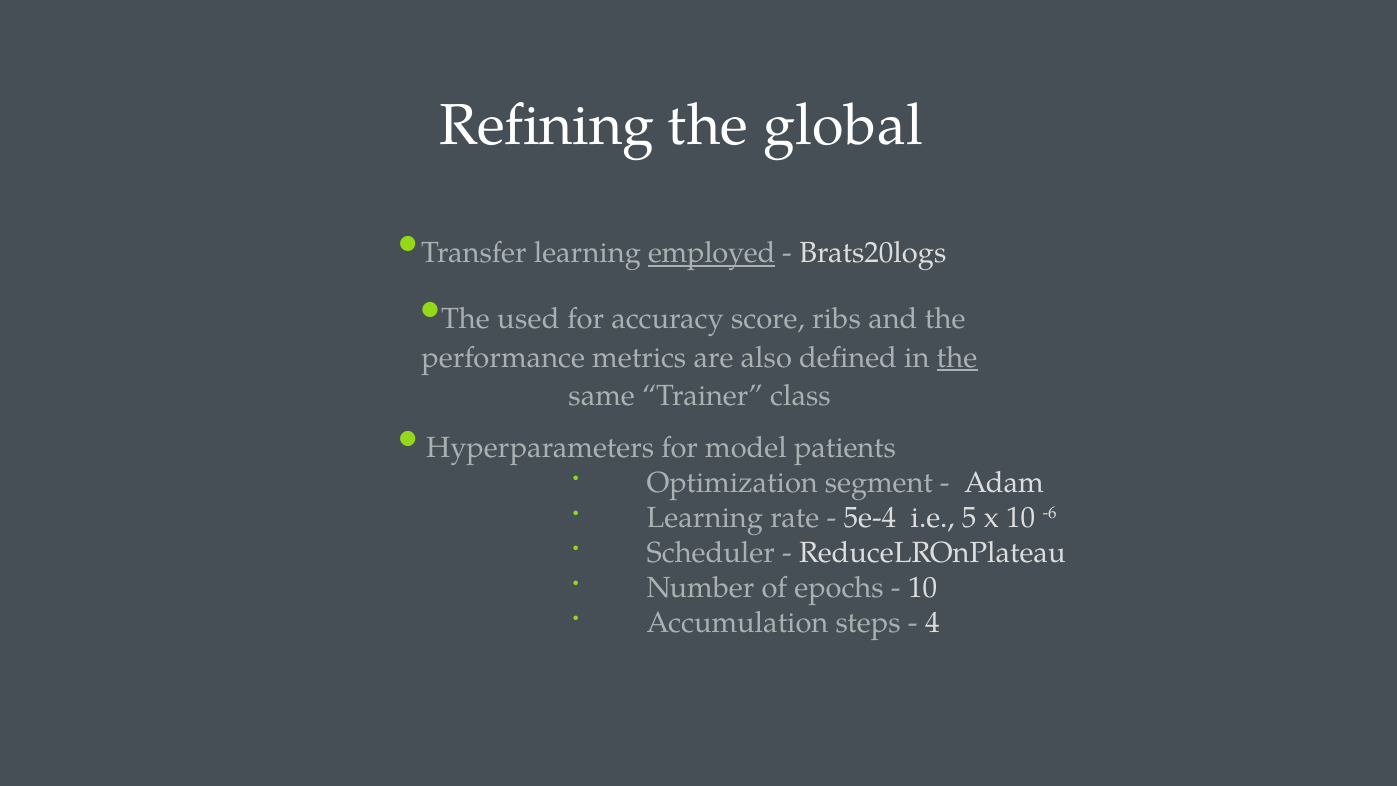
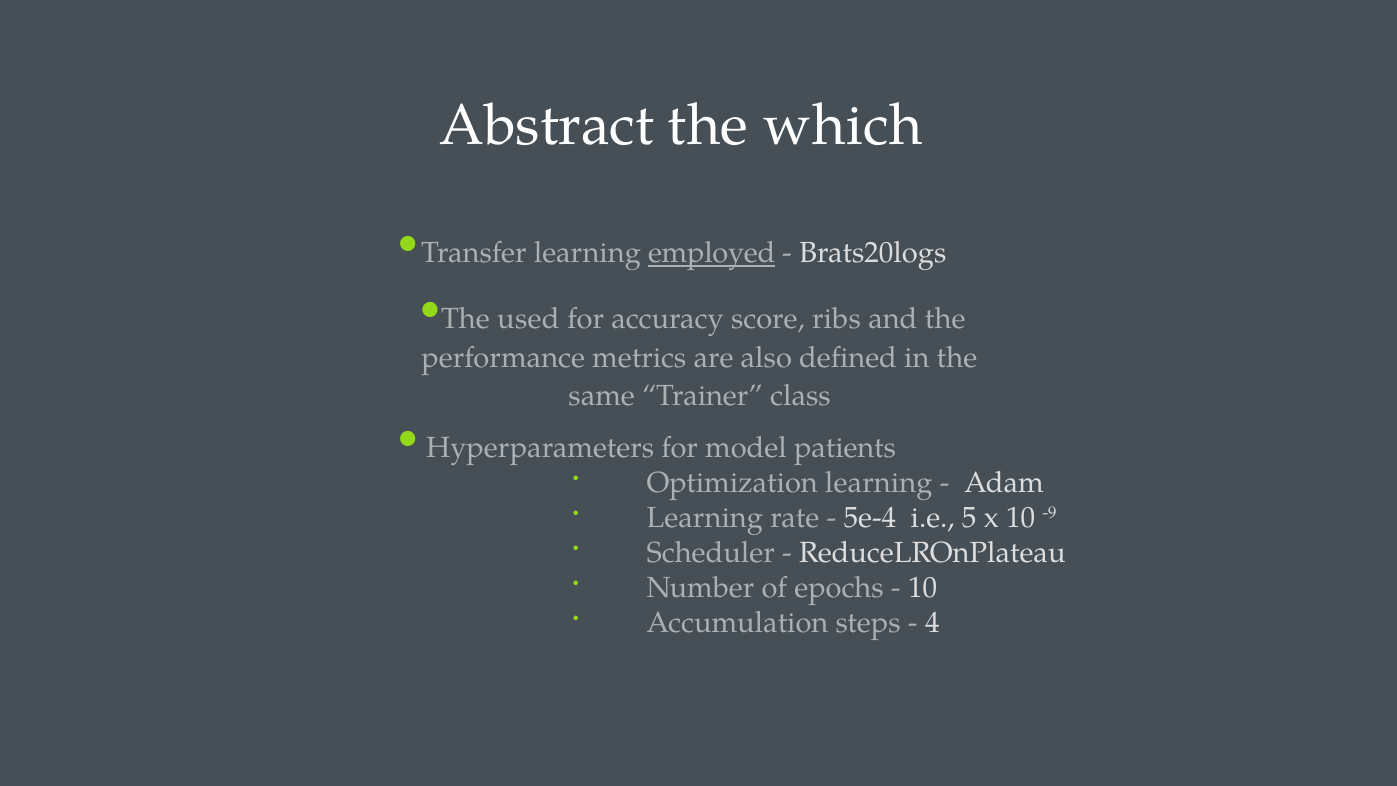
Refining: Refining -> Abstract (547, 126)
global: global -> which (843, 126)
the underline: present -> none (957, 357)
Optimization segment: segment -> learning (879, 483)
-6: -6 -> -9 (1050, 513)
